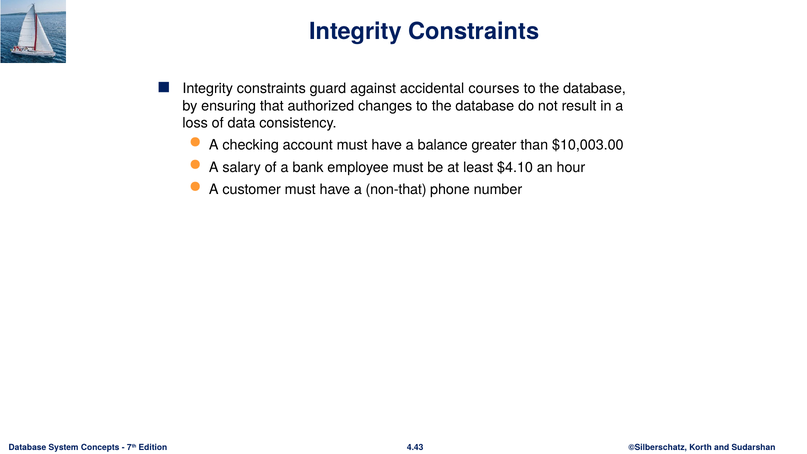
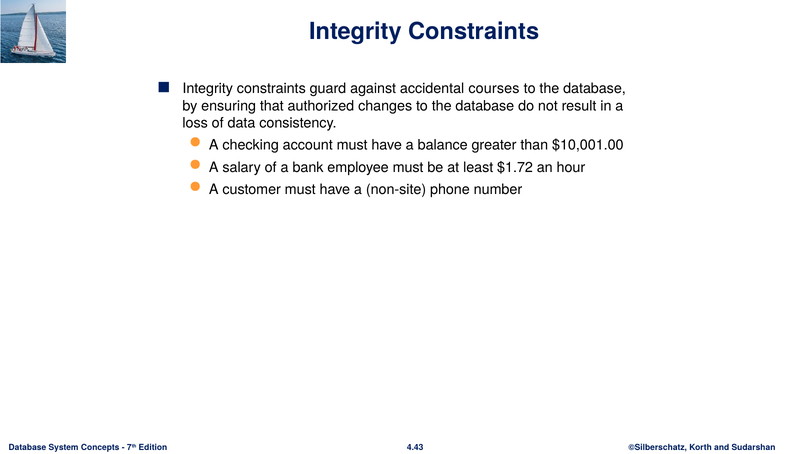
$10,003.00: $10,003.00 -> $10,001.00 (588, 145)
$4.10: $4.10 -> $1.72 (515, 167)
non-that: non-that -> non-site (396, 189)
